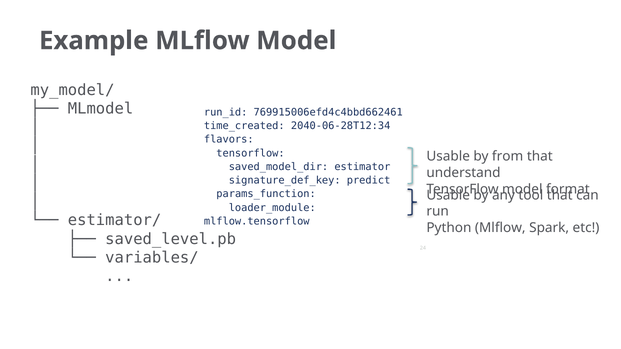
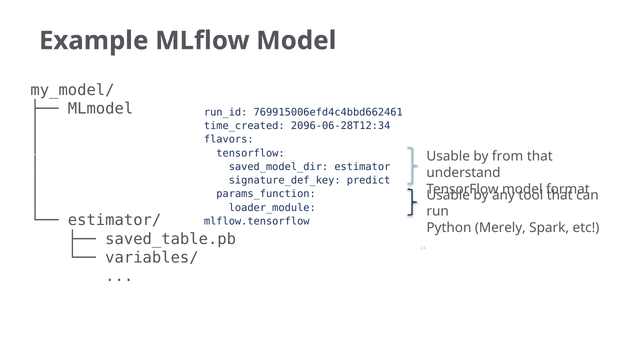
2040-06-28T12:34: 2040-06-28T12:34 -> 2096-06-28T12:34 (341, 126)
Python Mlflow: Mlflow -> Merely (500, 228)
saved_level.pb: saved_level.pb -> saved_table.pb (171, 239)
